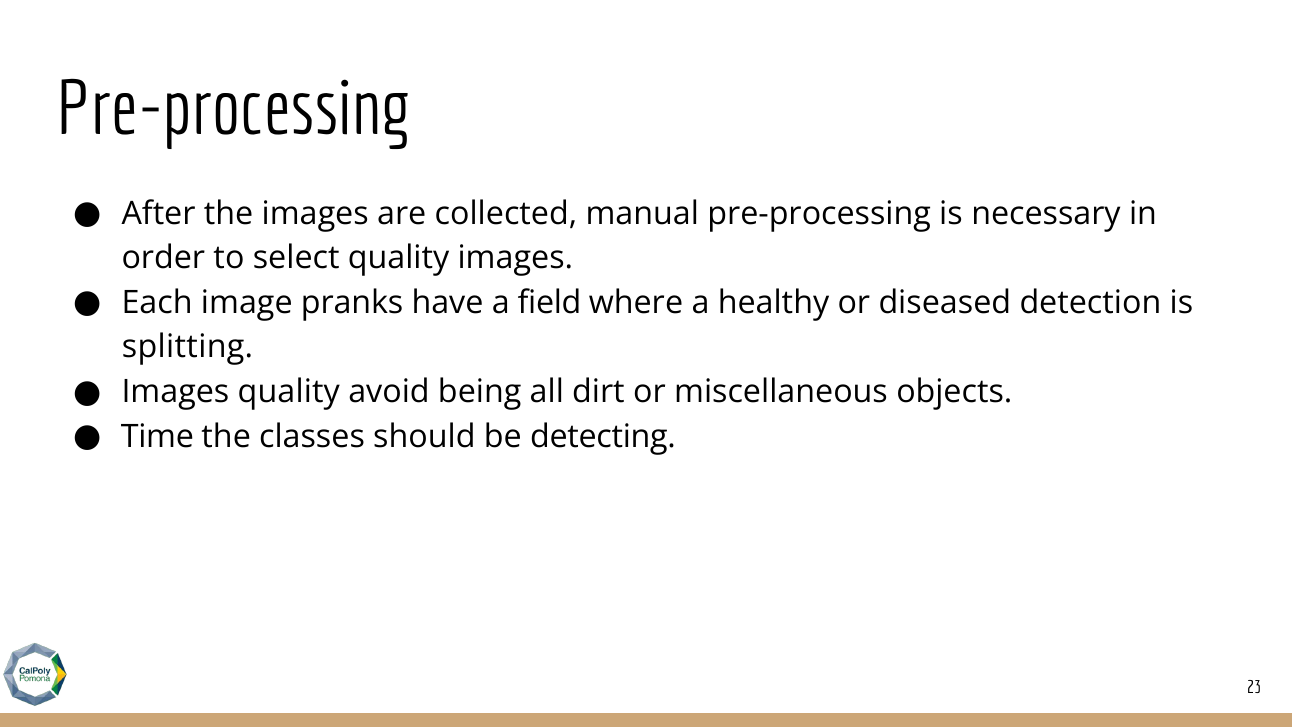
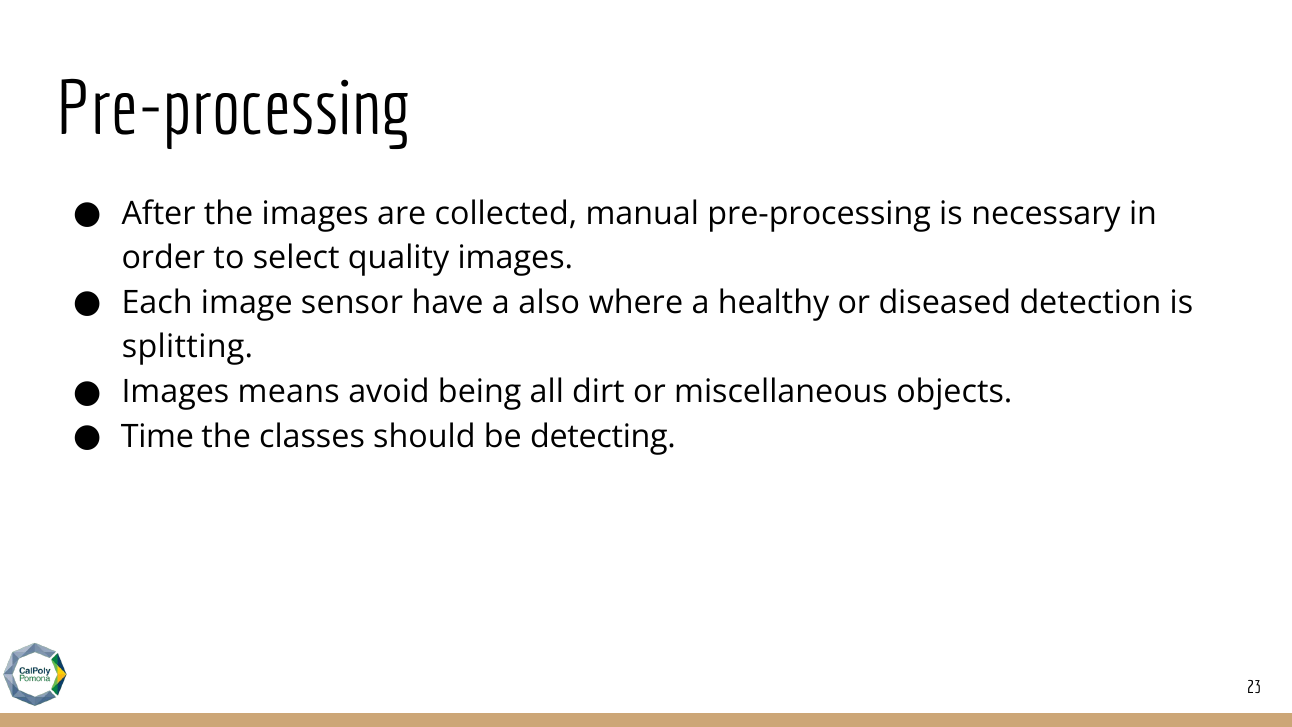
pranks: pranks -> sensor (352, 303)
field: field -> also (549, 303)
Images quality: quality -> means (289, 392)
